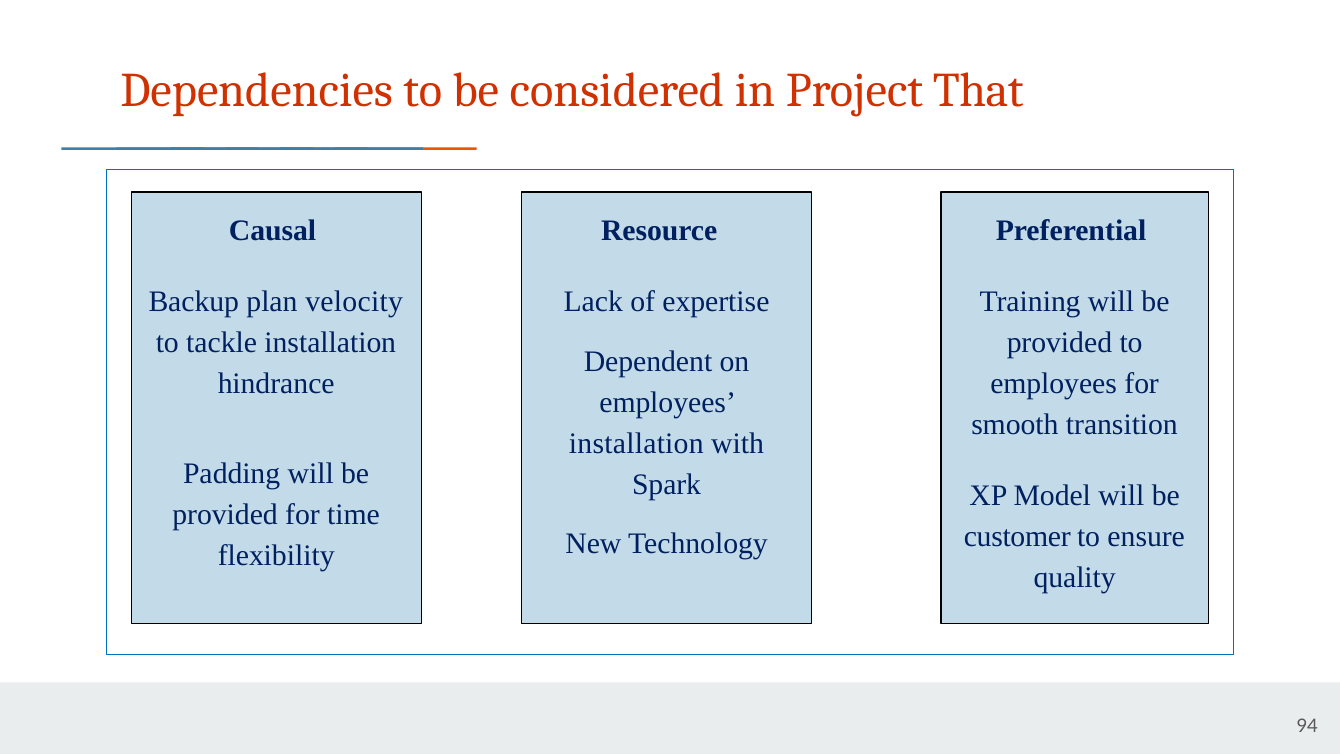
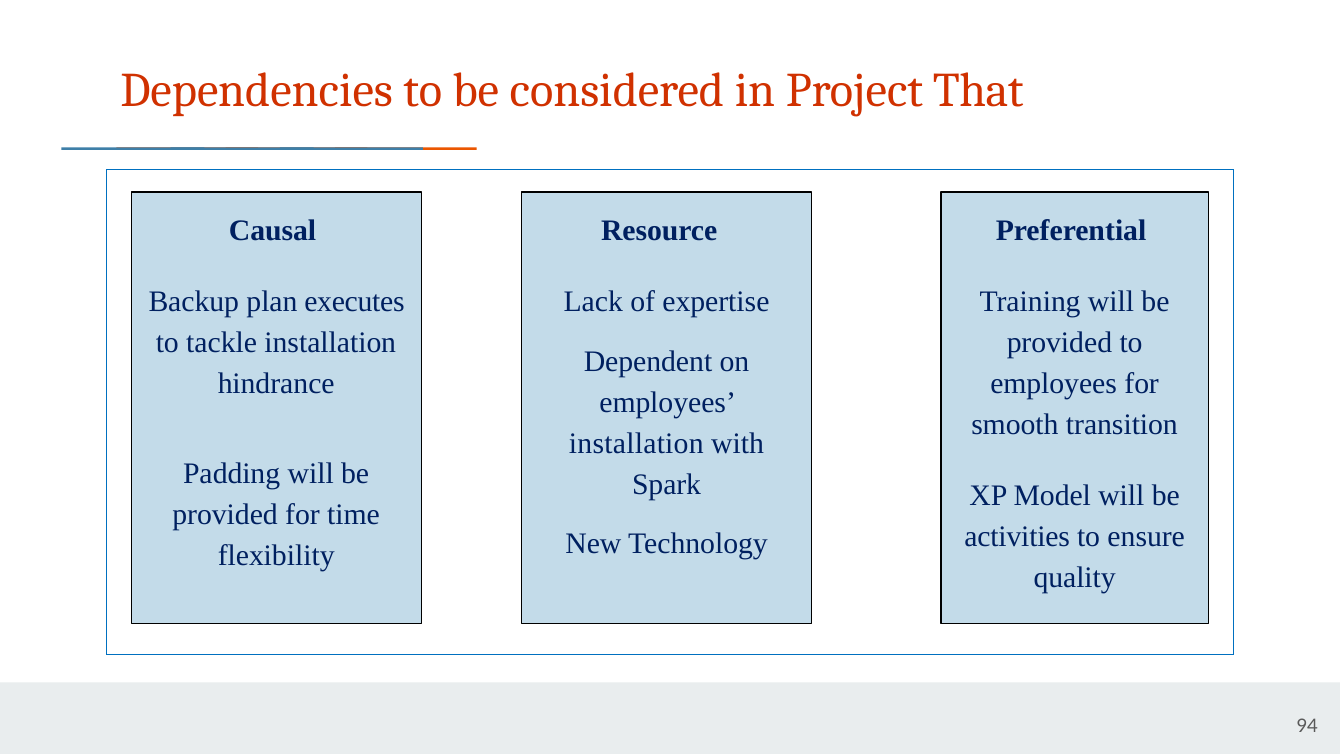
velocity: velocity -> executes (354, 302)
customer: customer -> activities (1017, 537)
